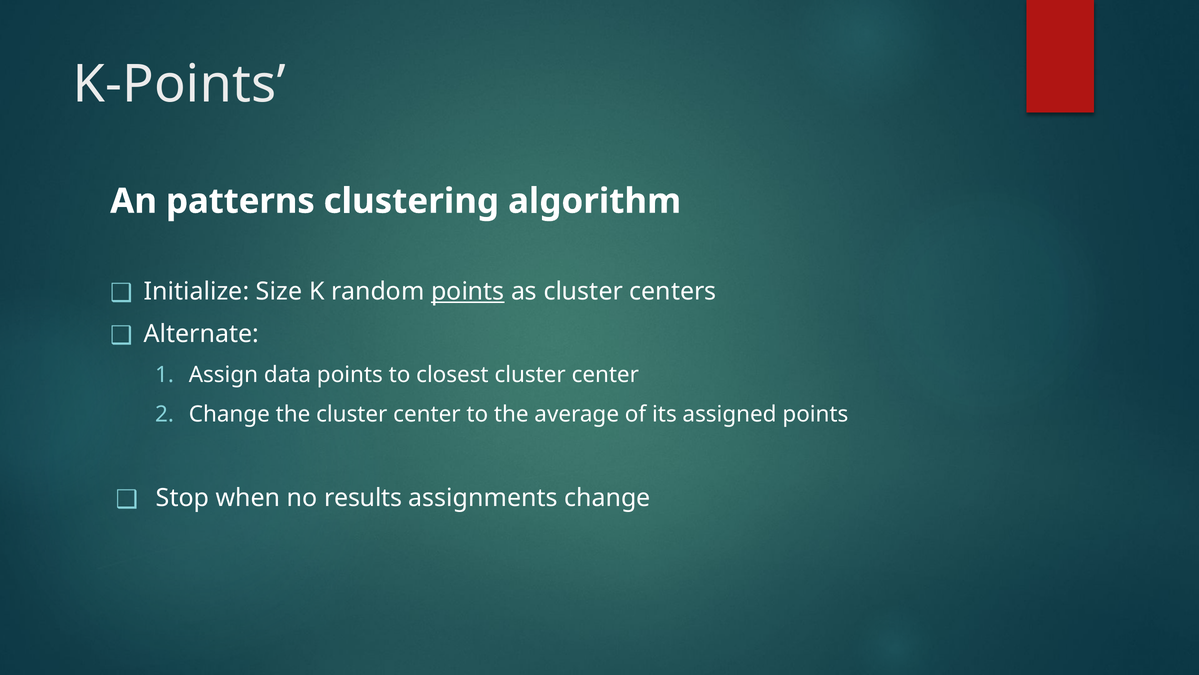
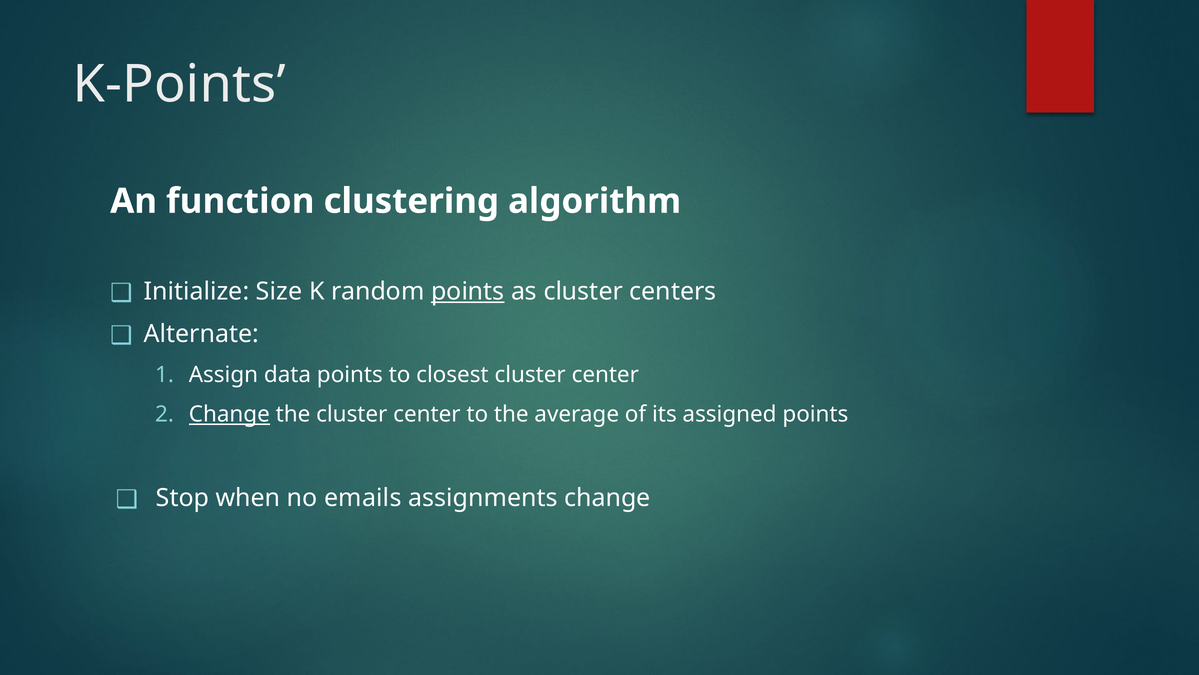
patterns: patterns -> function (240, 201)
Change underline: none -> present (229, 414)
results: results -> emails (363, 498)
